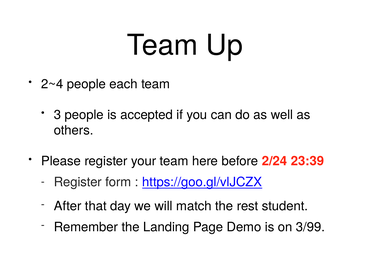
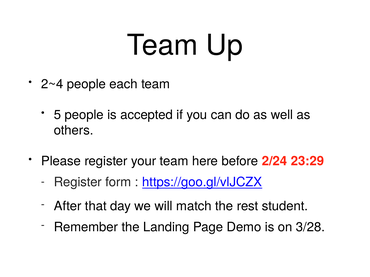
3: 3 -> 5 (57, 115)
23:39: 23:39 -> 23:29 (307, 161)
3/99: 3/99 -> 3/28 (310, 227)
